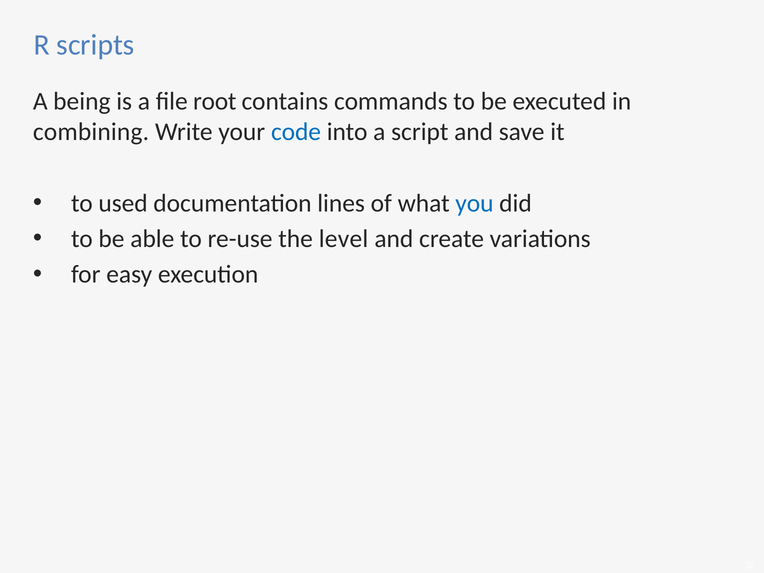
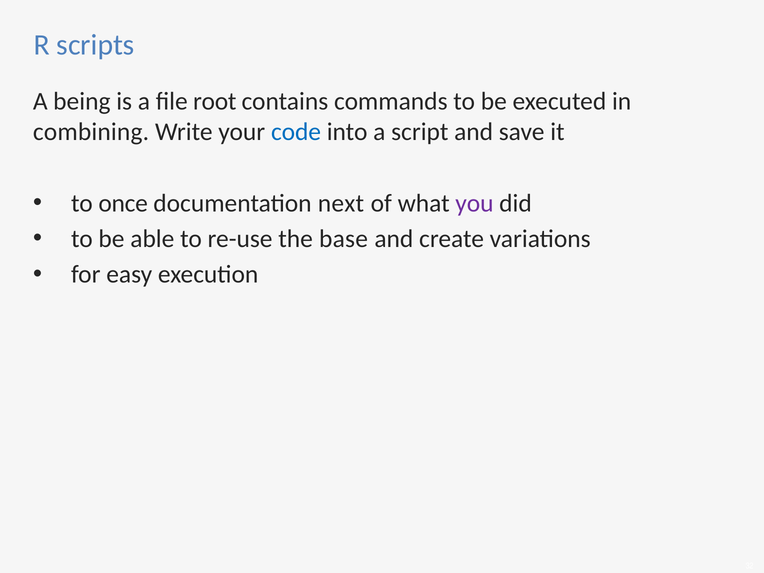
used: used -> once (123, 203)
lines: lines -> next (341, 203)
you colour: blue -> purple (474, 203)
level: level -> base (344, 239)
